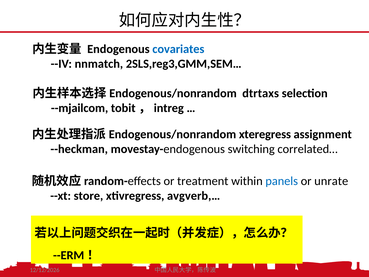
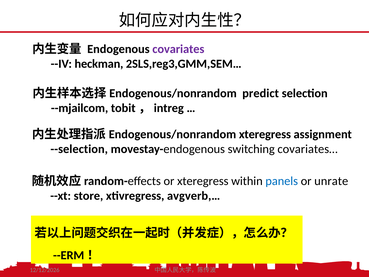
covariates colour: blue -> purple (178, 49)
nnmatch: nnmatch -> heckman (99, 64)
dtrtaxs: dtrtaxs -> predict (261, 93)
--heckman: --heckman -> --selection (79, 149)
correlated…: correlated… -> covariates… (308, 149)
or treatment: treatment -> xteregress (203, 181)
